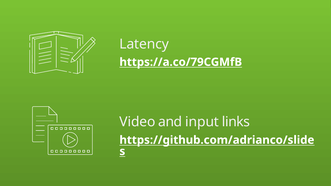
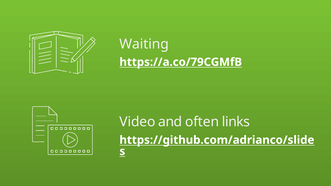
Latency: Latency -> Waiting (144, 44)
input: input -> often (202, 122)
